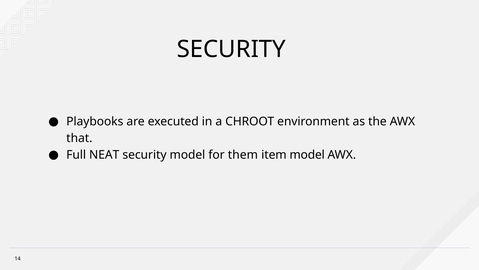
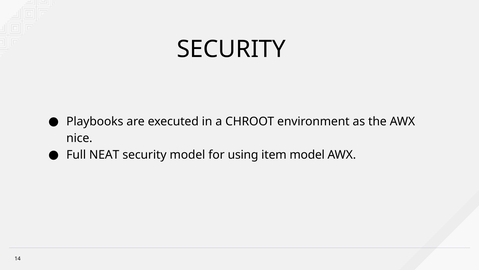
that: that -> nice (79, 138)
them: them -> using (243, 155)
